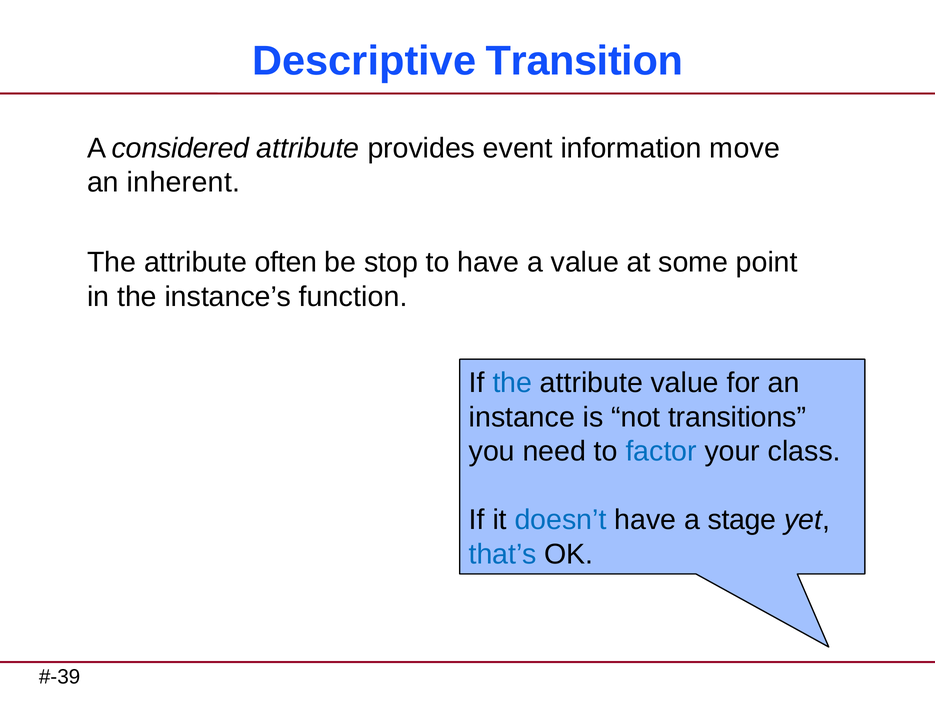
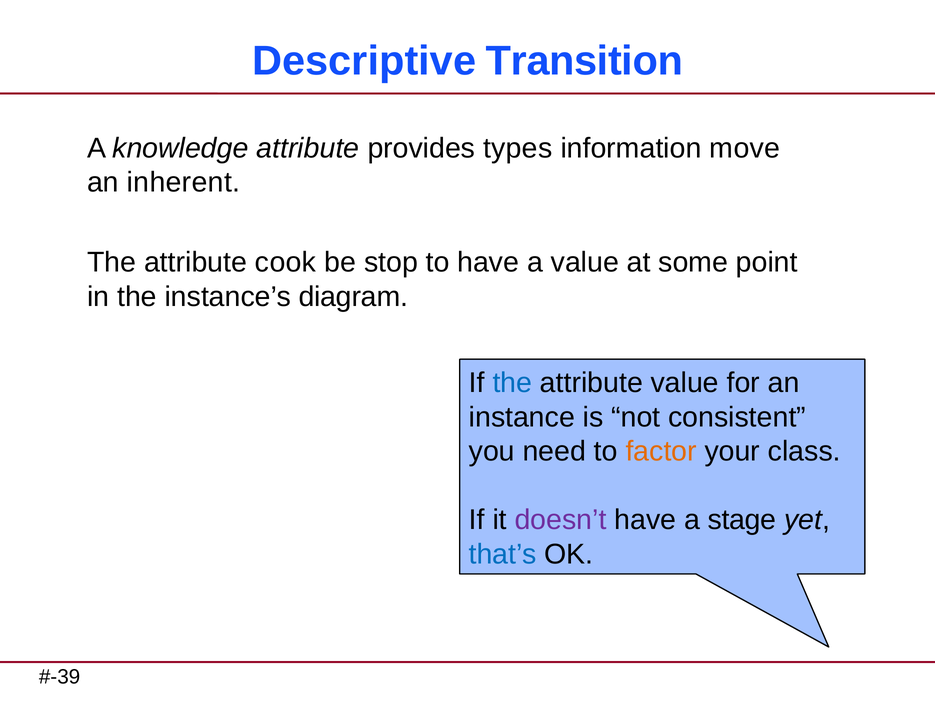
considered: considered -> knowledge (180, 148)
event: event -> types (518, 148)
often: often -> cook (286, 263)
function: function -> diagram (353, 297)
transitions: transitions -> consistent (737, 417)
factor colour: blue -> orange (661, 452)
doesn’t colour: blue -> purple (561, 520)
